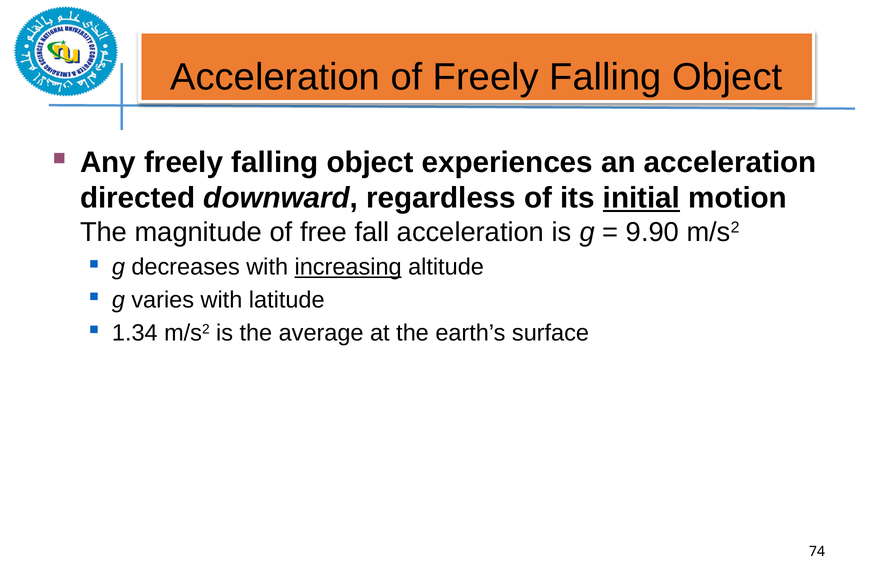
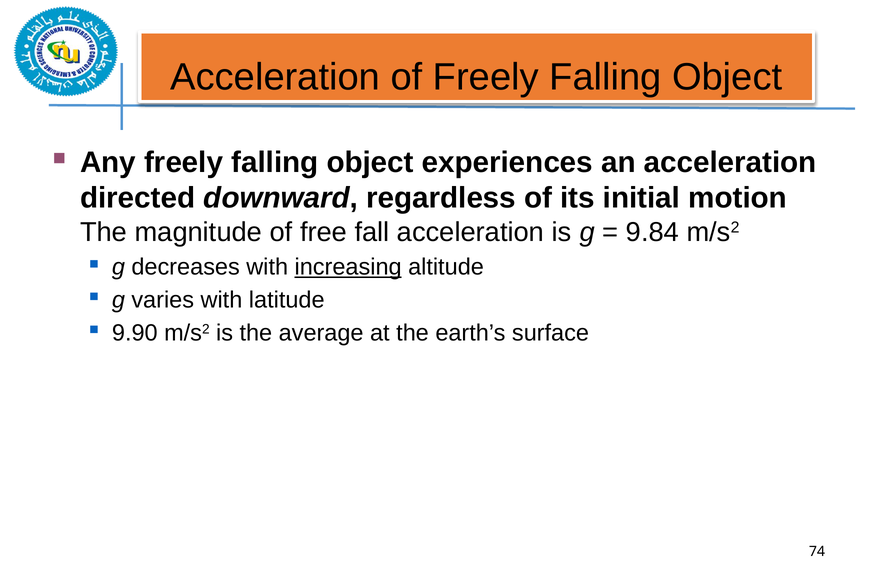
initial underline: present -> none (642, 198)
9.90: 9.90 -> 9.84 (652, 232)
1.34: 1.34 -> 9.90 (135, 333)
